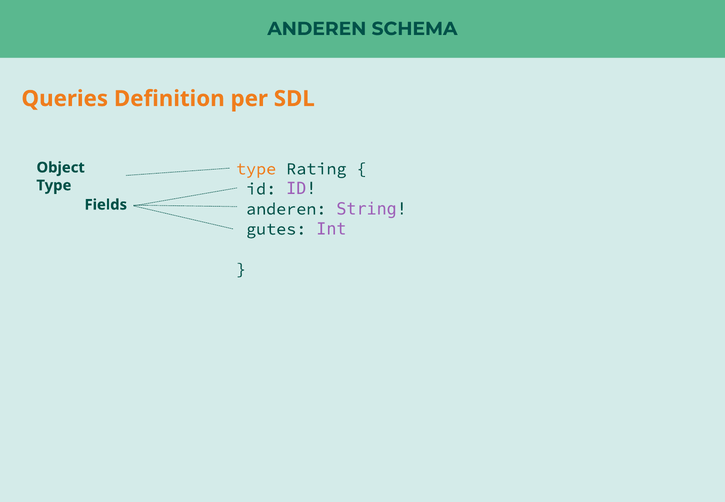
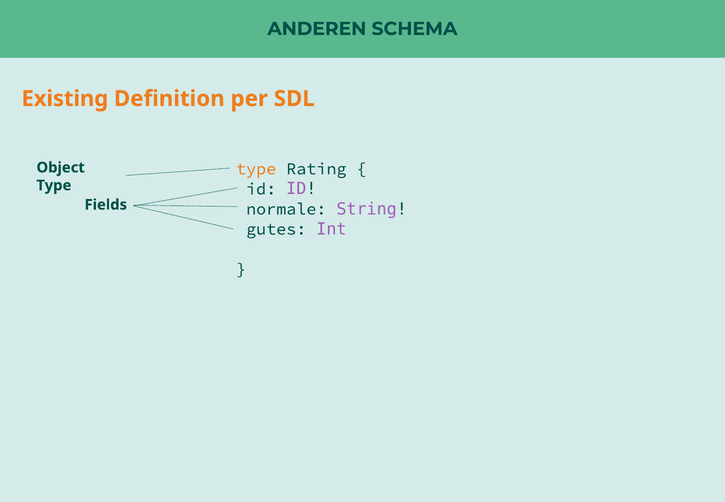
Queries: Queries -> Existing (65, 99)
anderen: anderen -> normale (286, 209)
